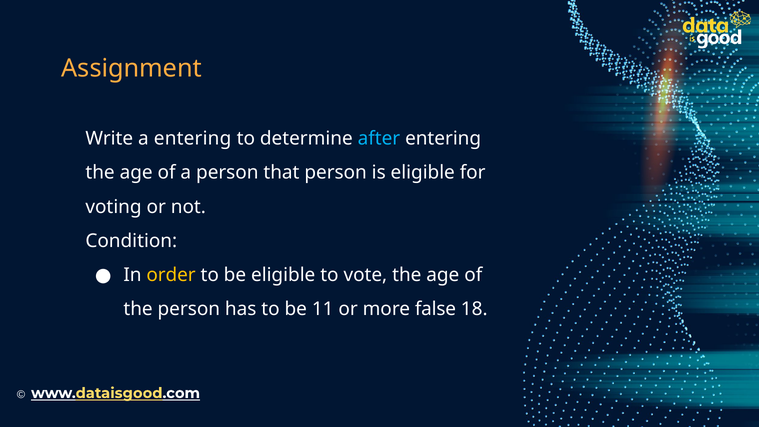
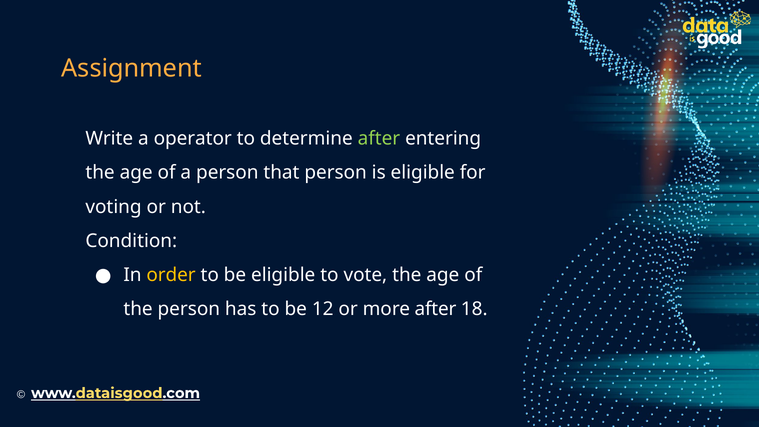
a entering: entering -> operator (193, 138)
after colour: light blue -> light green (379, 138)
11: 11 -> 12 (323, 309)
more false: false -> after (435, 309)
